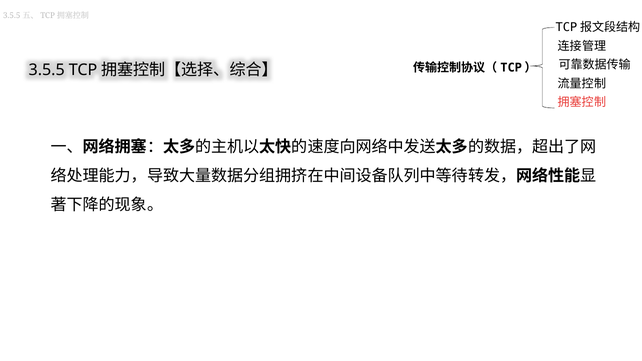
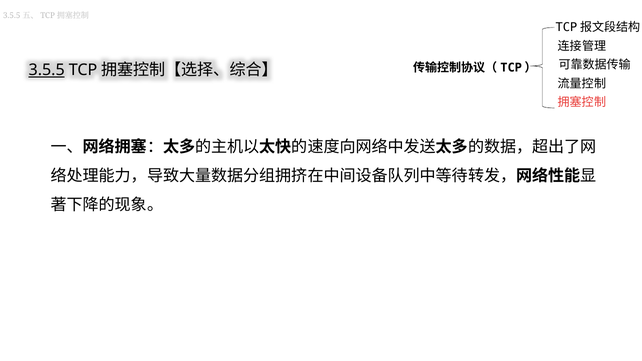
3.5.5 underline: none -> present (47, 70)
